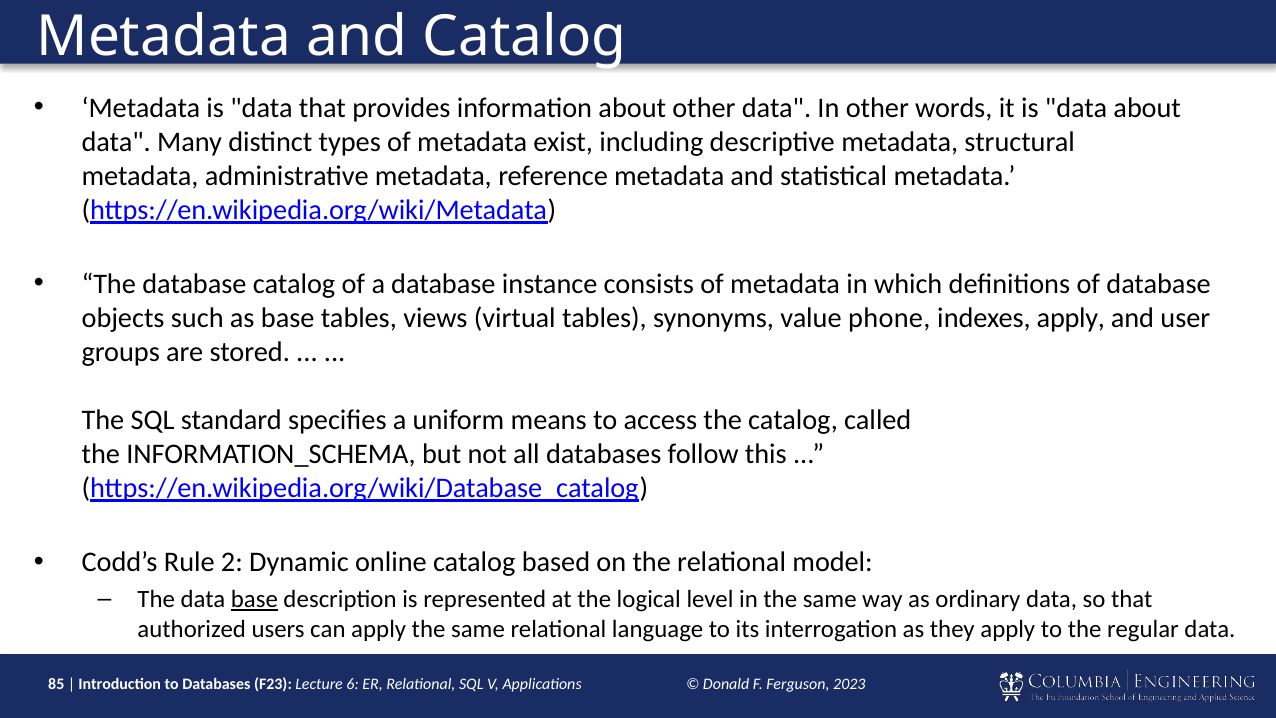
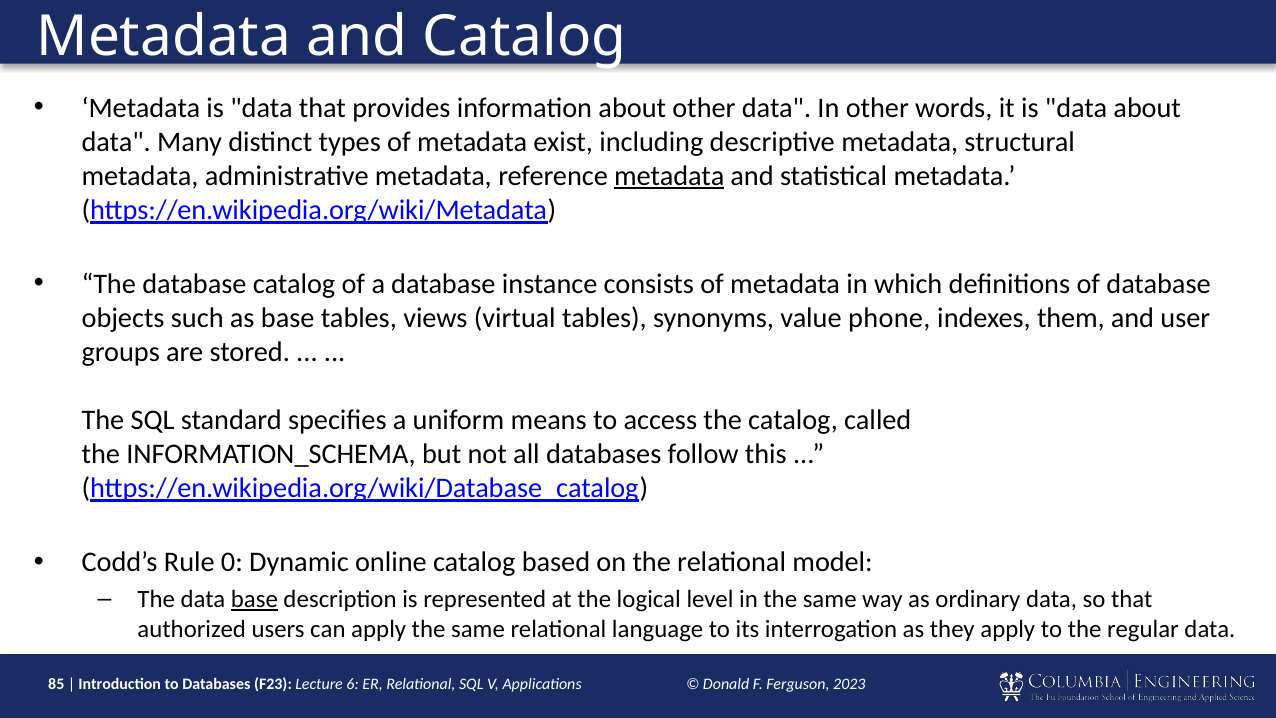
metadata underline: none -> present (669, 176)
indexes apply: apply -> them (1071, 318)
2: 2 -> 0 (232, 562)
